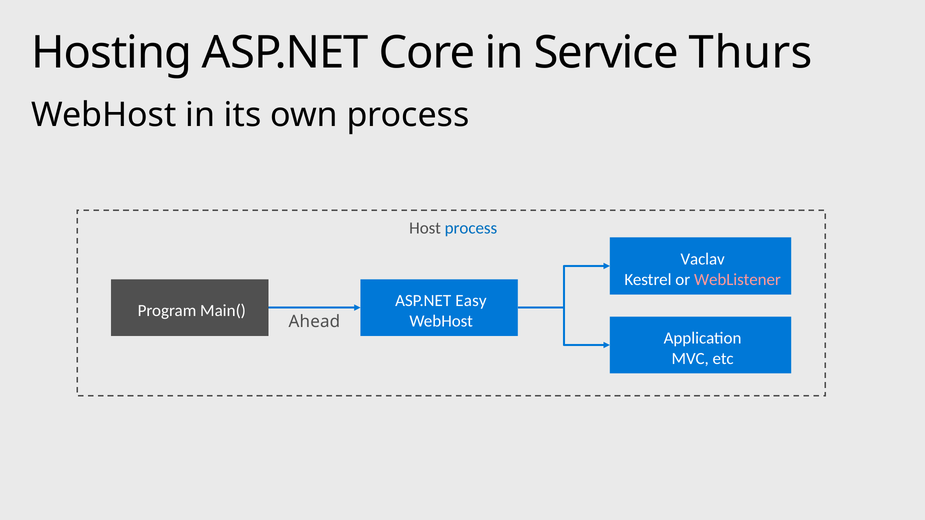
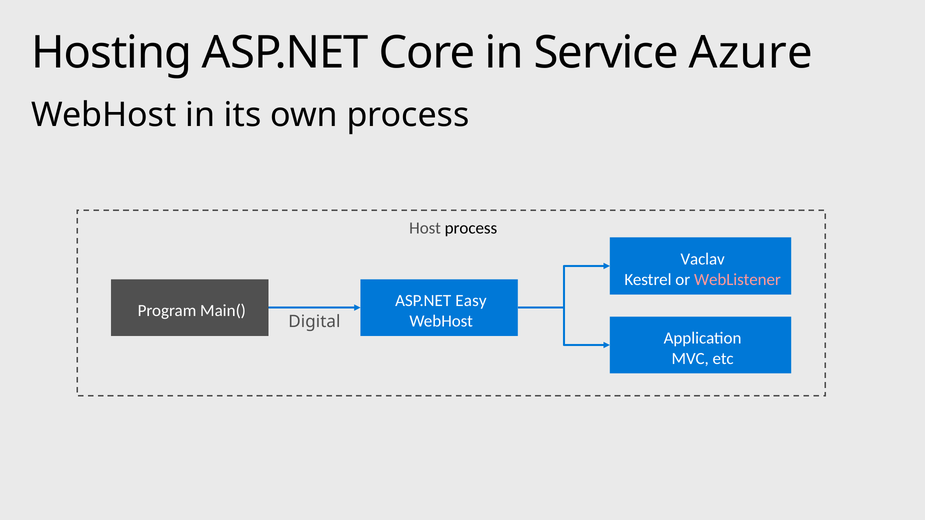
Thurs: Thurs -> Azure (751, 53)
process colour: blue -> black (471, 228)
Ahead: Ahead -> Digital (314, 322)
